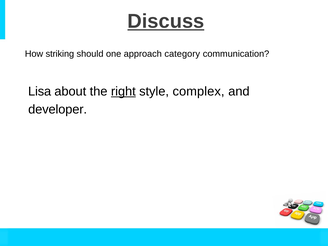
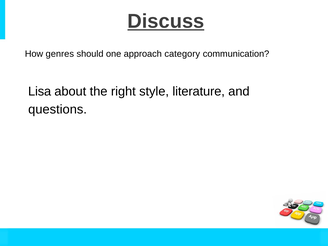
striking: striking -> genres (60, 54)
right underline: present -> none (123, 91)
complex: complex -> literature (199, 91)
developer: developer -> questions (58, 109)
